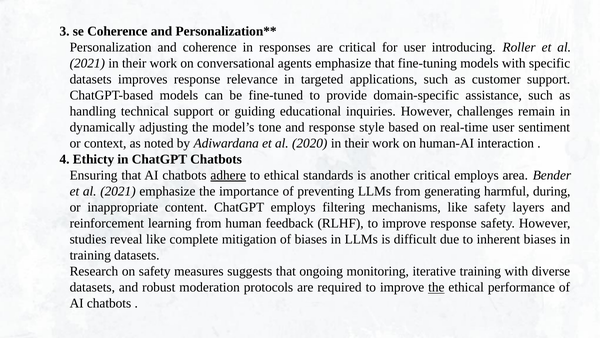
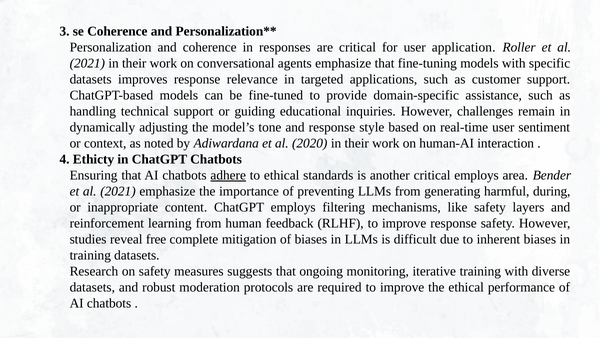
introducing: introducing -> application (464, 47)
reveal like: like -> free (156, 239)
the underline: present -> none (436, 287)
